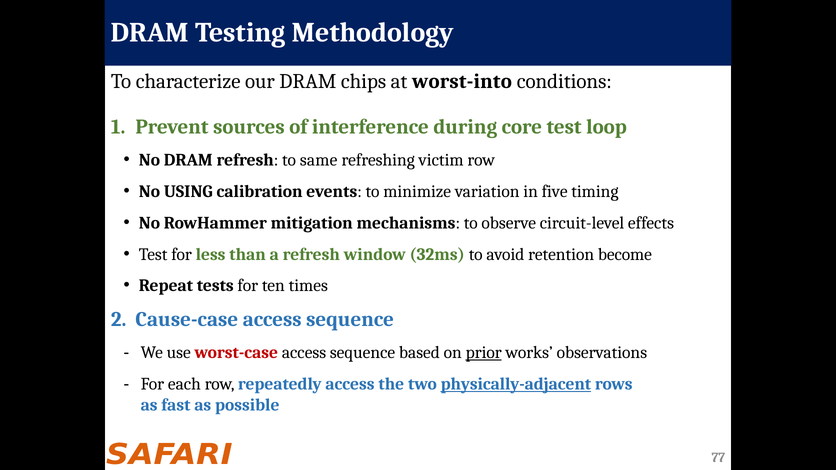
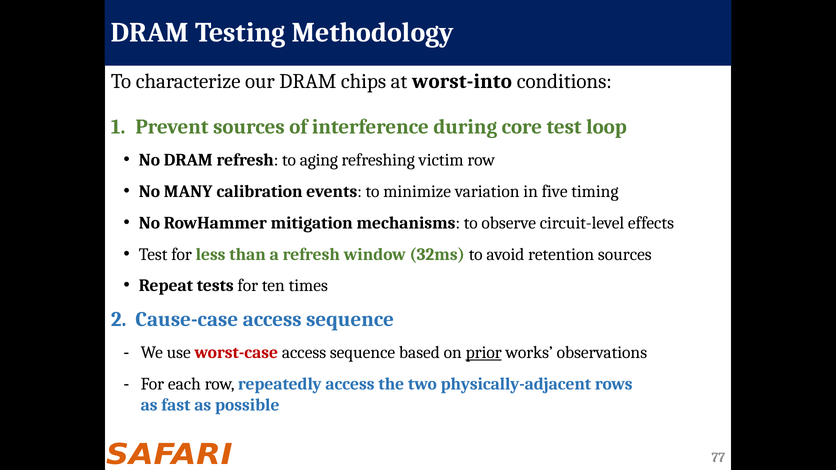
same: same -> aging (319, 160)
USING: USING -> MANY (188, 192)
retention become: become -> sources (625, 254)
physically-adjacent underline: present -> none (516, 384)
